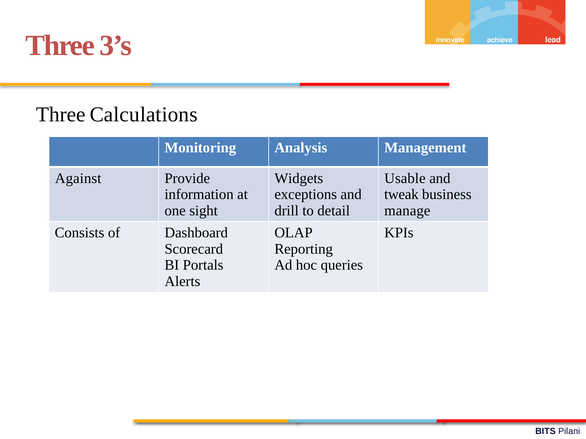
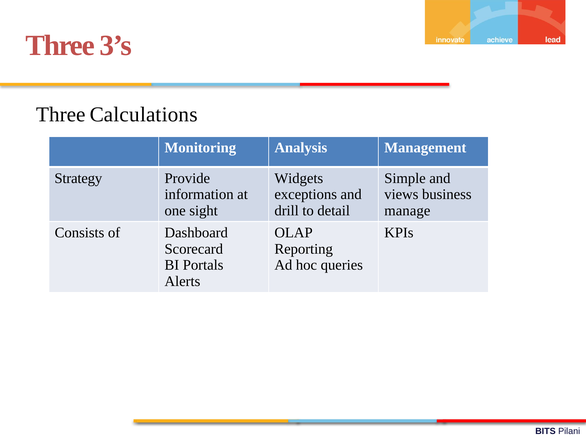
Against: Against -> Strategy (78, 178)
Usable: Usable -> Simple (405, 178)
tweak: tweak -> views (401, 195)
